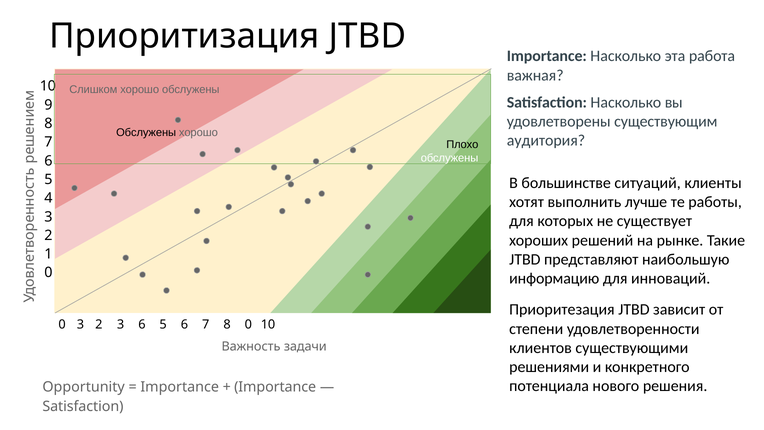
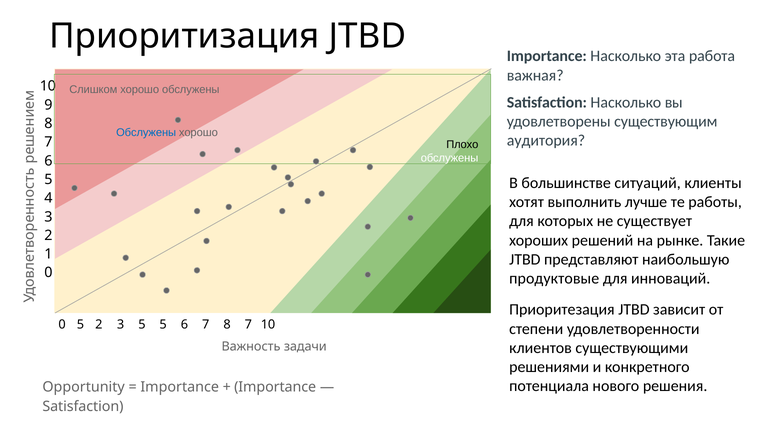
Обслужены colour: black -> blue (146, 133)
информацию: информацию -> продуктовые (554, 278)
0 3: 3 -> 5 (80, 325)
3 6: 6 -> 5 (142, 325)
7 8 0: 0 -> 7 (248, 325)
